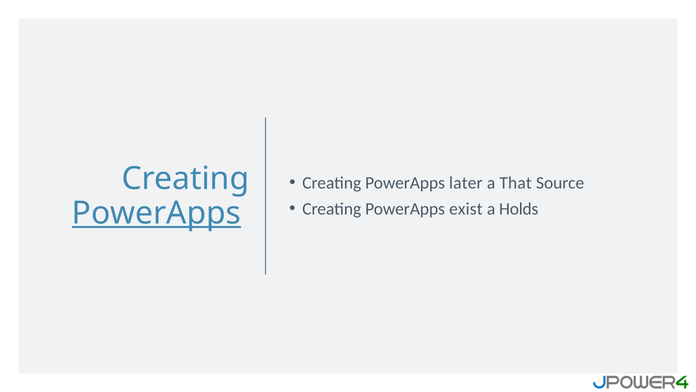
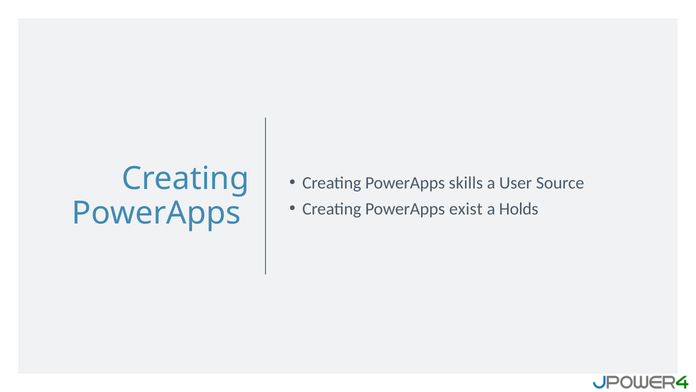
later: later -> skills (466, 183)
That: That -> User (516, 183)
PowerApps underline: present -> none (156, 213)
